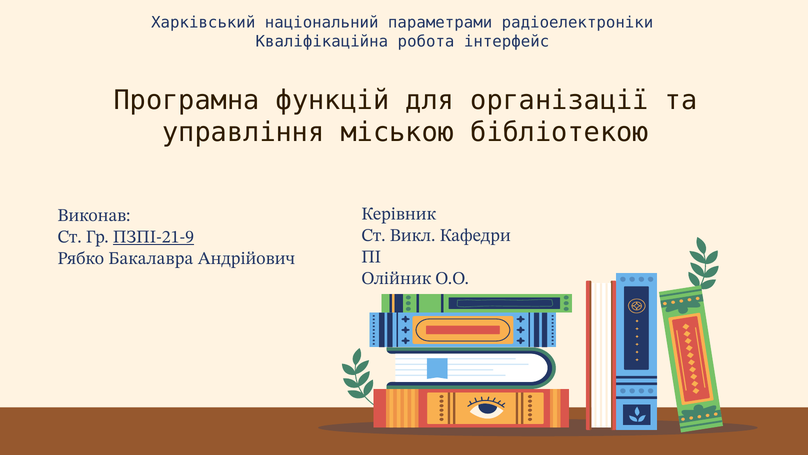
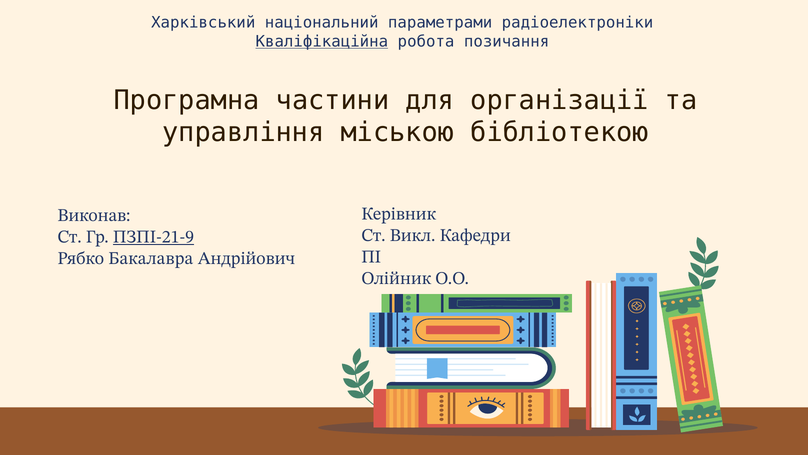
Кваліфікаційна underline: none -> present (322, 41)
інтерфейс: інтерфейс -> позичання (507, 41)
функцій: функцій -> частини (333, 100)
